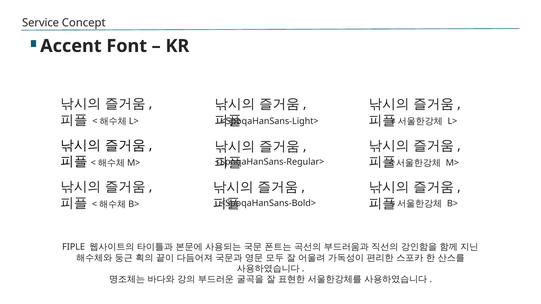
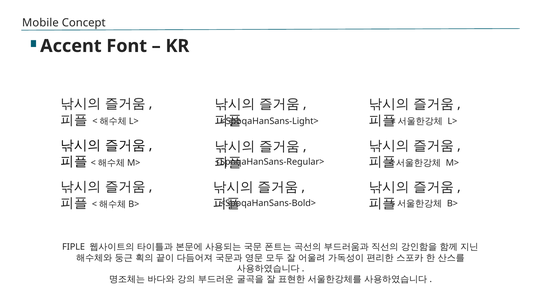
Service: Service -> Mobile (40, 23)
